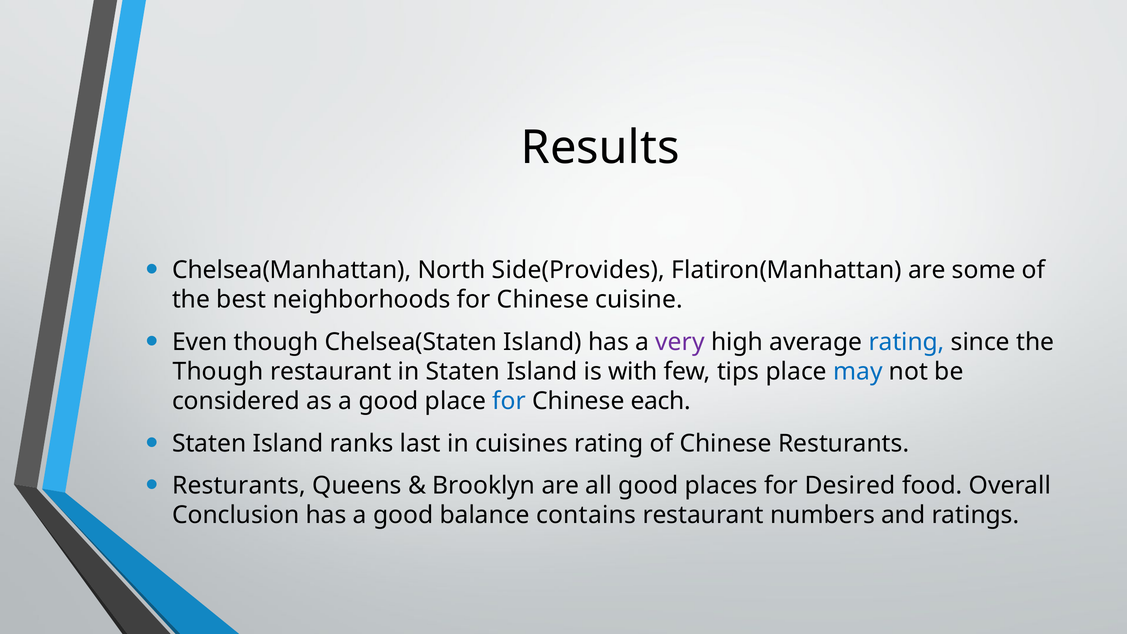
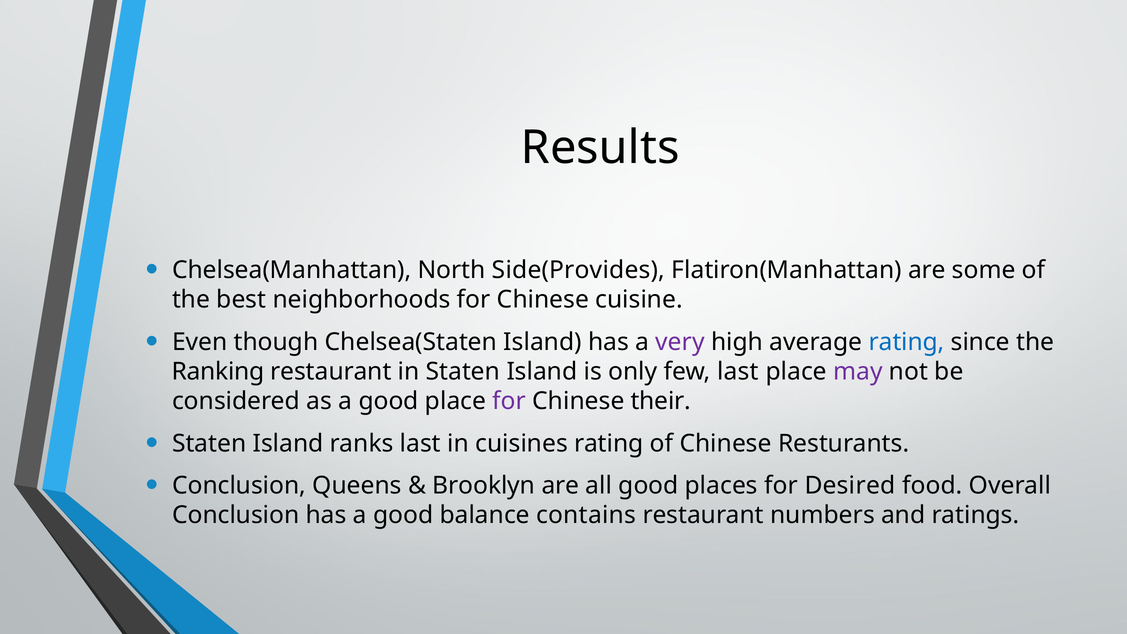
Though: Though -> Ranking (218, 371)
with: with -> only (633, 371)
few tips: tips -> last (738, 371)
may colour: blue -> purple (858, 371)
for colour: blue -> purple (509, 401)
each: each -> their (661, 401)
Resturants: Resturants -> Conclusion (239, 486)
